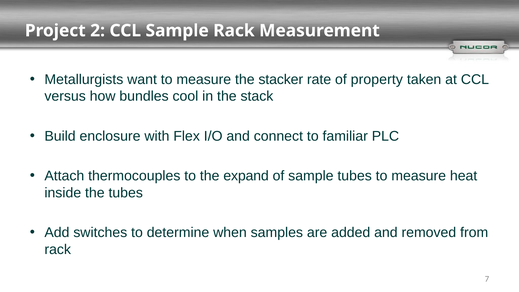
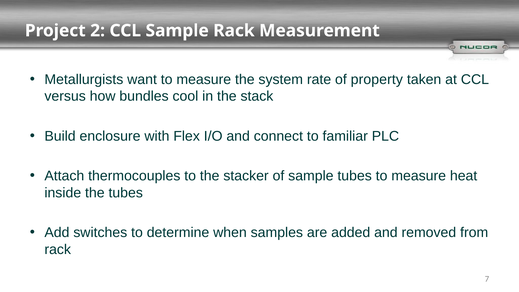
stacker: stacker -> system (281, 79)
expand: expand -> stacker (246, 176)
